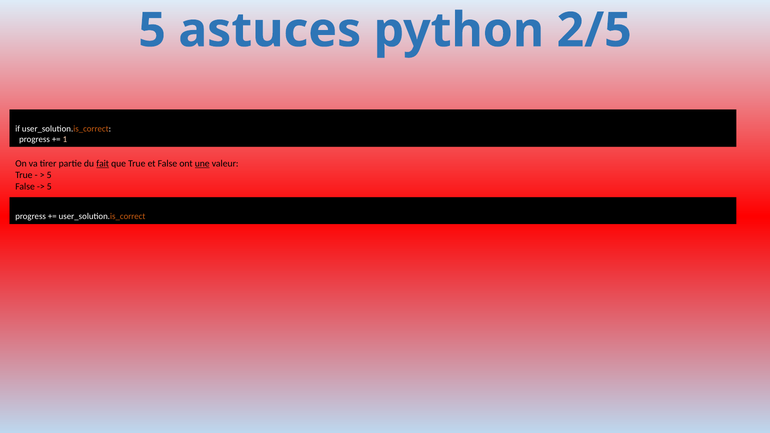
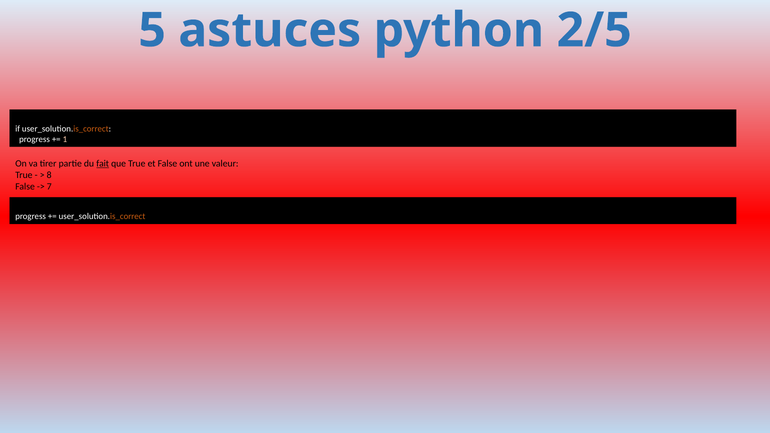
une underline: present -> none (202, 164)
5: 5 -> 8 (49, 175)
5: 5 -> 7 (49, 187)
